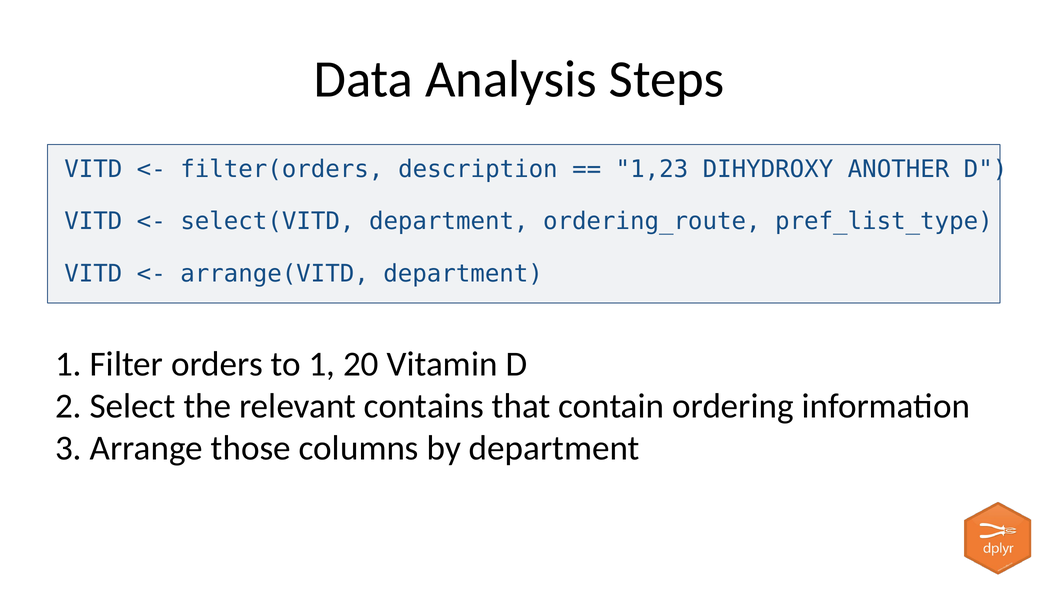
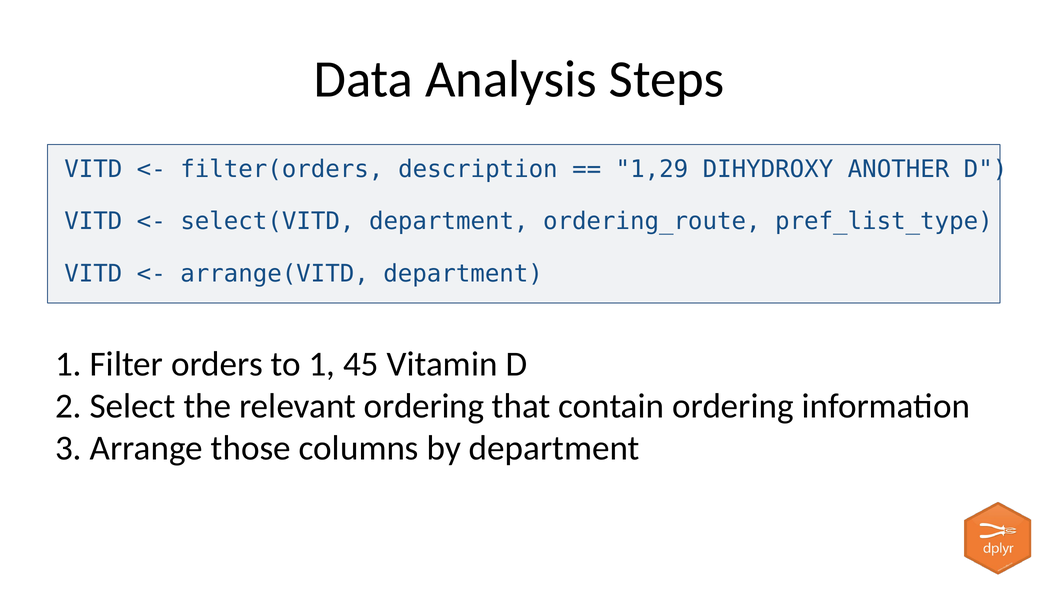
1,23: 1,23 -> 1,29 (652, 169)
20: 20 -> 45 (361, 364)
relevant contains: contains -> ordering (424, 406)
